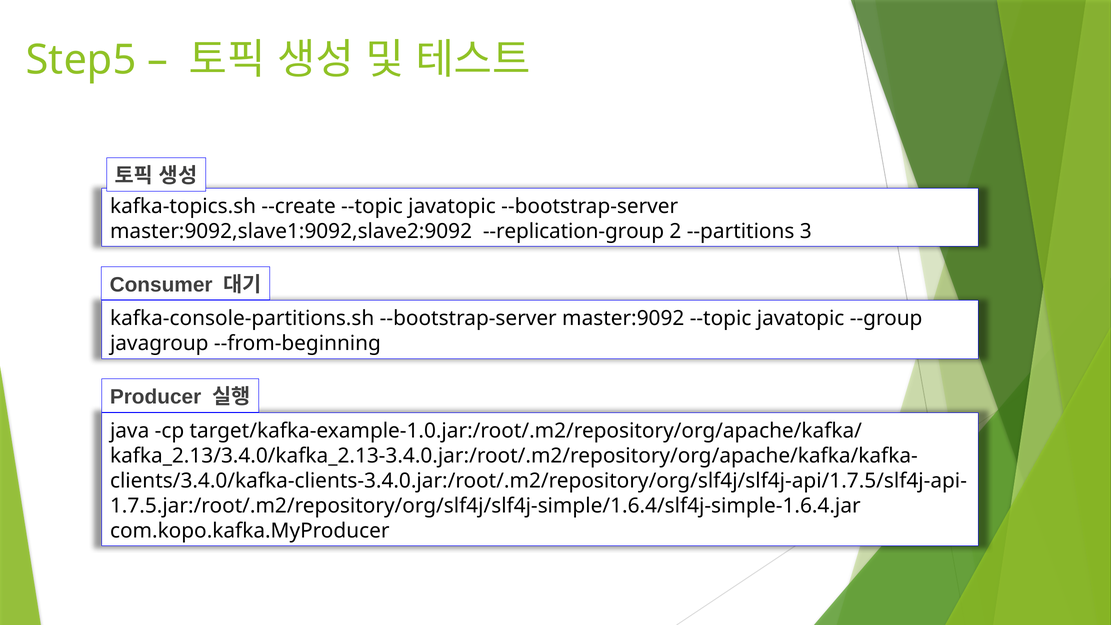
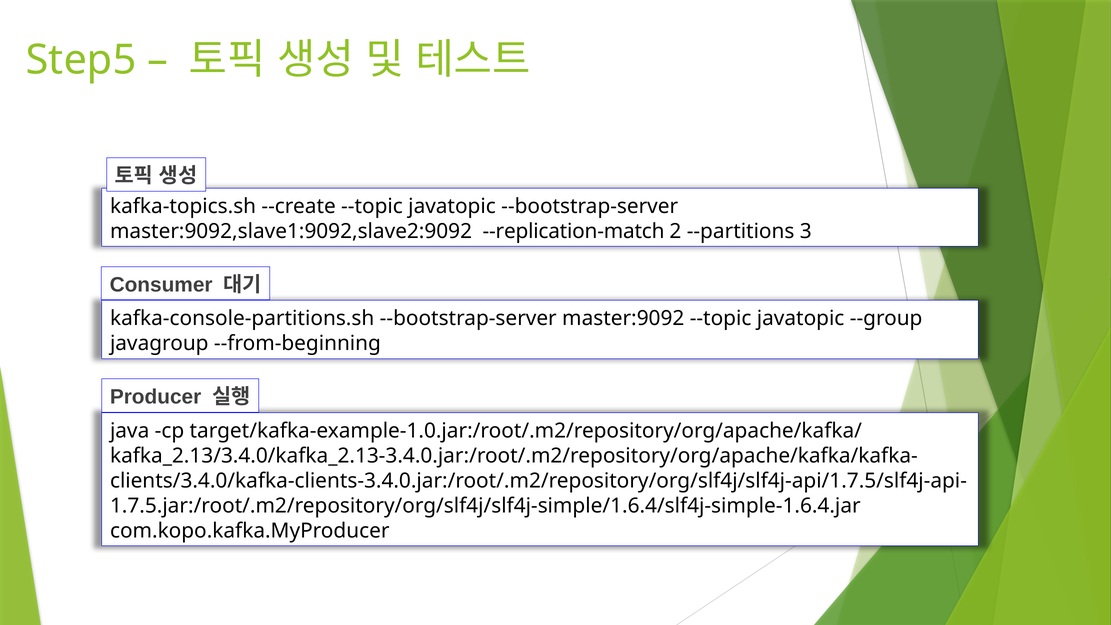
--replication-group: --replication-group -> --replication-match (574, 231)
